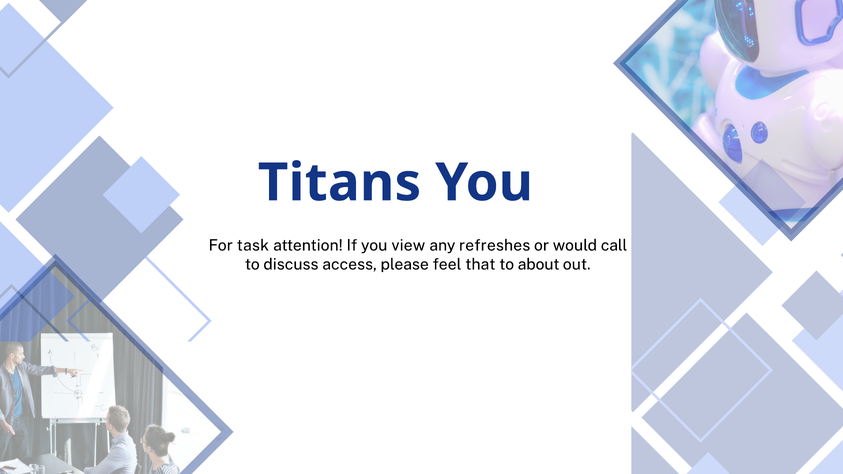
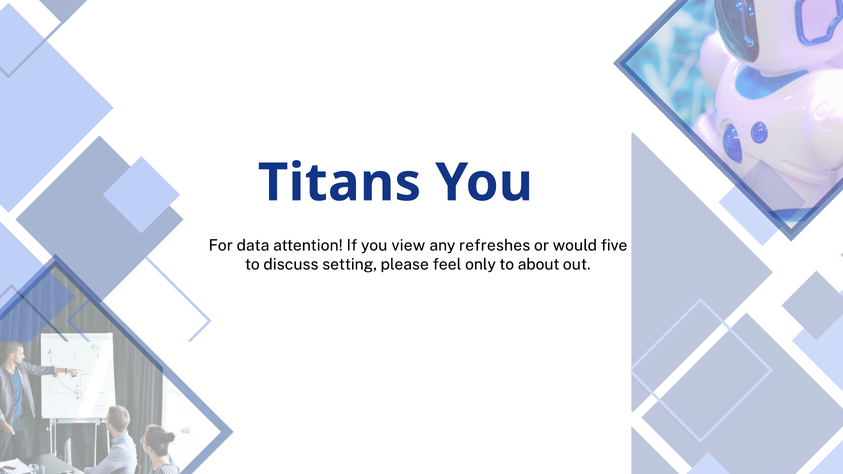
task: task -> data (253, 245)
call: call -> five (614, 245)
access: access -> setting (350, 264)
that: that -> only (480, 264)
